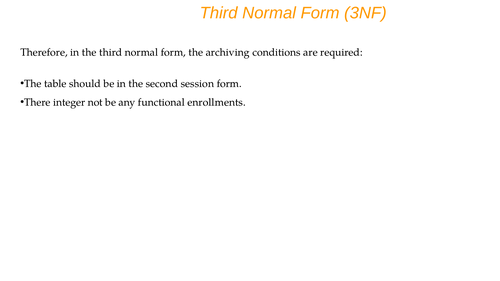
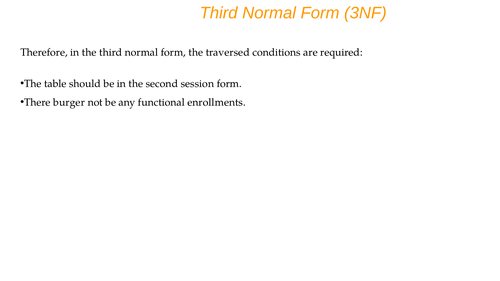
archiving: archiving -> traversed (228, 52)
integer: integer -> burger (69, 103)
